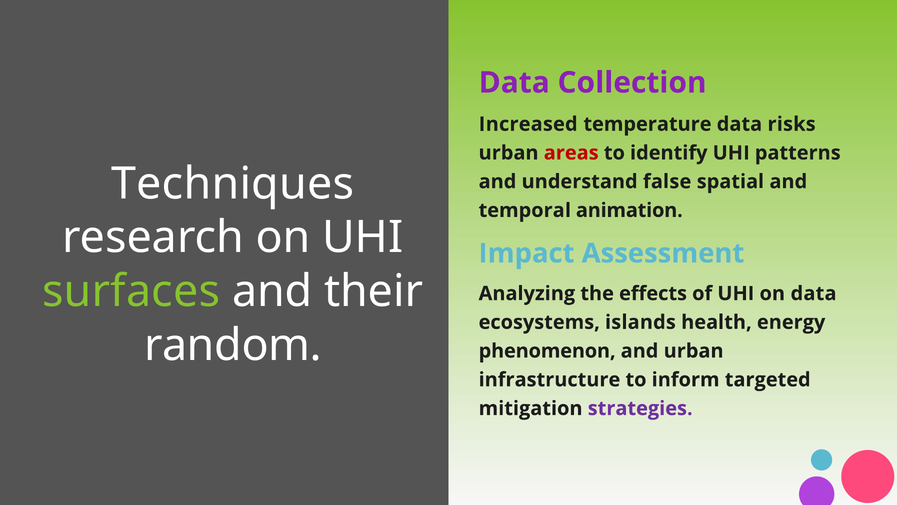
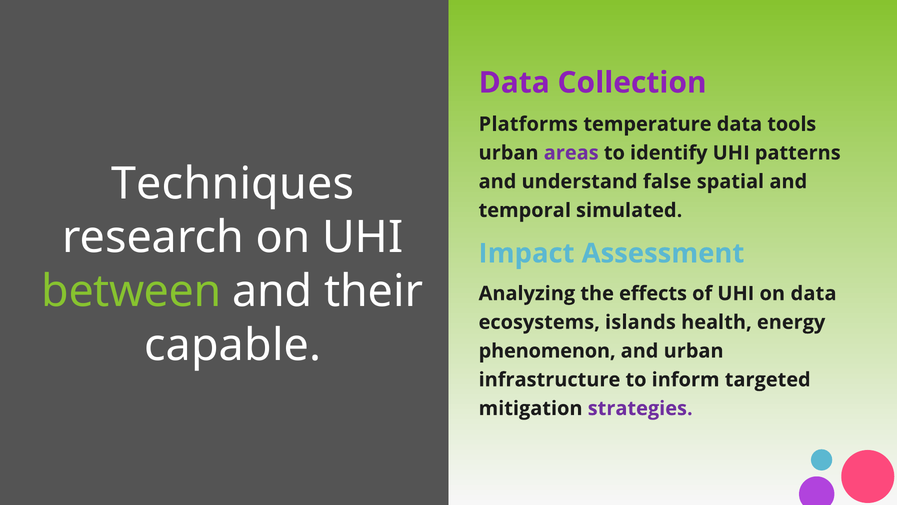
Increased: Increased -> Platforms (528, 124)
risks: risks -> tools (792, 124)
areas colour: red -> purple (571, 153)
animation: animation -> simulated (629, 210)
surfaces: surfaces -> between (131, 291)
random: random -> capable (233, 345)
